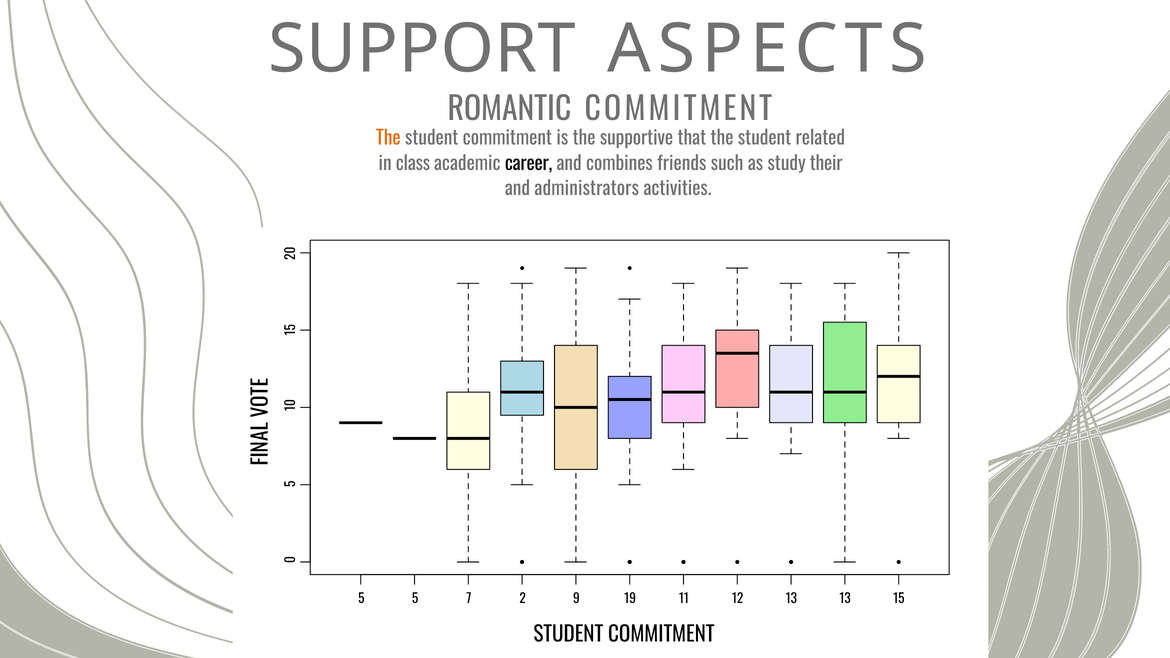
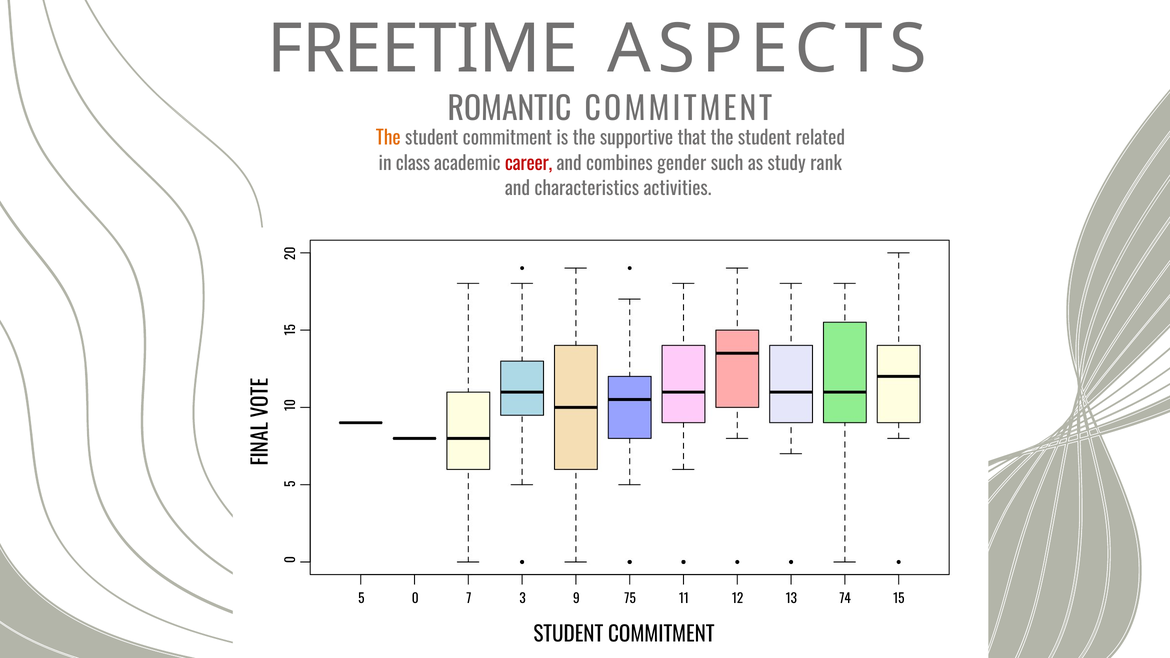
SUPPORT: SUPPORT -> FREETIME (423, 49)
career colour: black -> red (529, 164)
friends: friends -> gender (682, 164)
their: their -> rank (826, 164)
administrators: administrators -> characteristics (587, 189)
5 5: 5 -> 0 (415, 599)
7 2: 2 -> 3 (523, 599)
19: 19 -> 75 (630, 599)
13 13: 13 -> 74 (845, 599)
